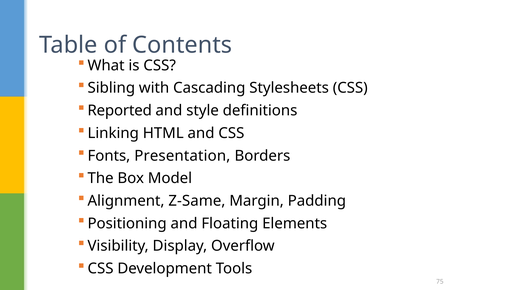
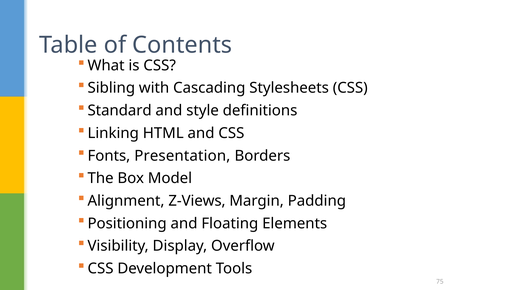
Reported: Reported -> Standard (120, 110)
Z-Same: Z-Same -> Z-Views (197, 201)
